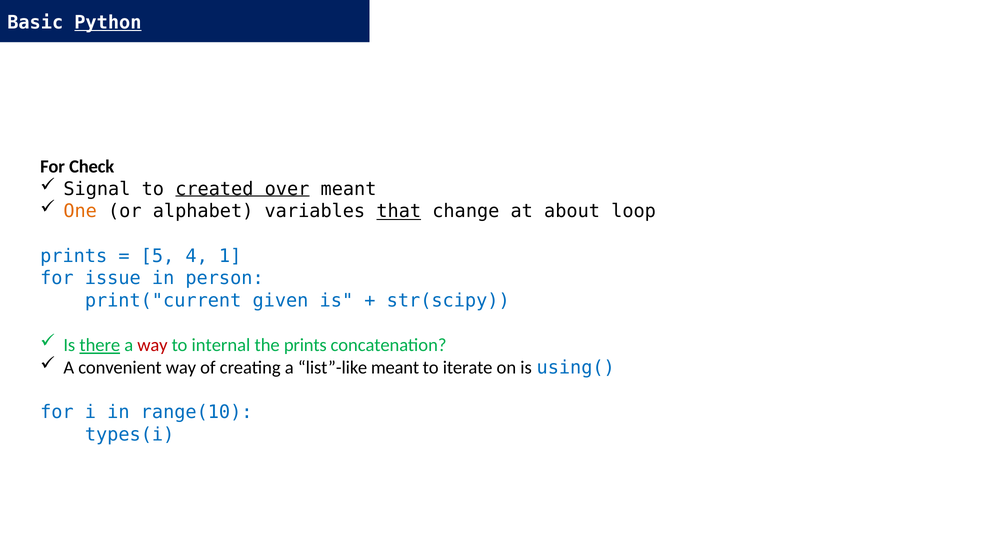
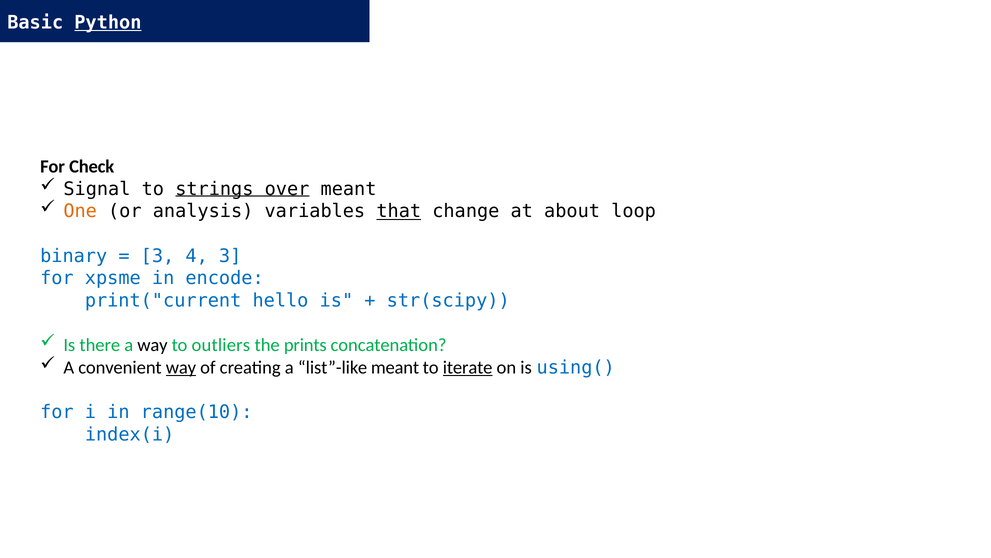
created: created -> strings (214, 189)
alphabet: alphabet -> analysis (203, 211)
prints: prints -> binary (74, 256)
5: 5 -> 3 (157, 256)
4 1: 1 -> 3 (230, 256)
issue: issue -> xpsme (113, 278)
person: person -> encode (225, 278)
given: given -> hello (280, 300)
there underline: present -> none (100, 345)
way colour: red -> black (152, 345)
internal: internal -> outliers (221, 345)
way underline: none -> present (181, 367)
iterate underline: none -> present (468, 367)
types(i: types(i -> index(i (130, 434)
